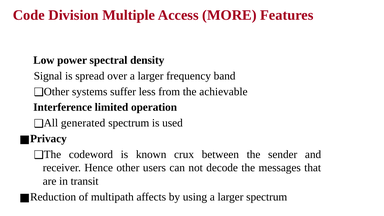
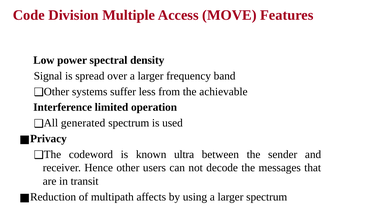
MORE: MORE -> MOVE (229, 15)
crux: crux -> ultra (184, 154)
